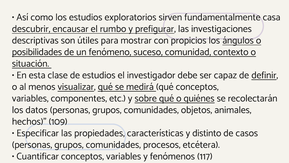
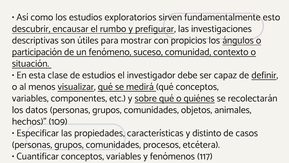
casa: casa -> esto (271, 17)
posibilidades: posibilidades -> participación (37, 52)
